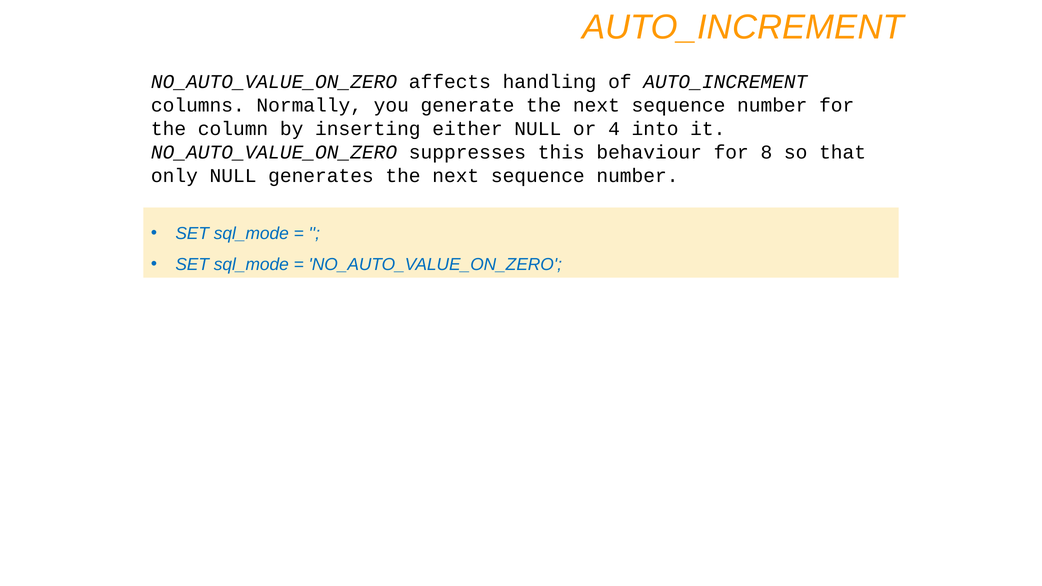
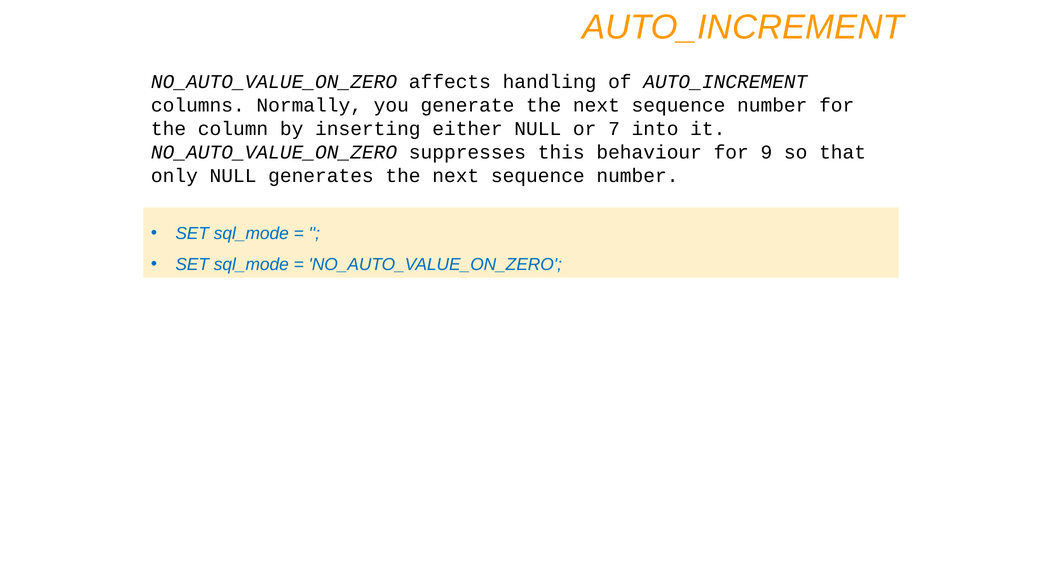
4: 4 -> 7 (614, 129)
8: 8 -> 9 (766, 152)
